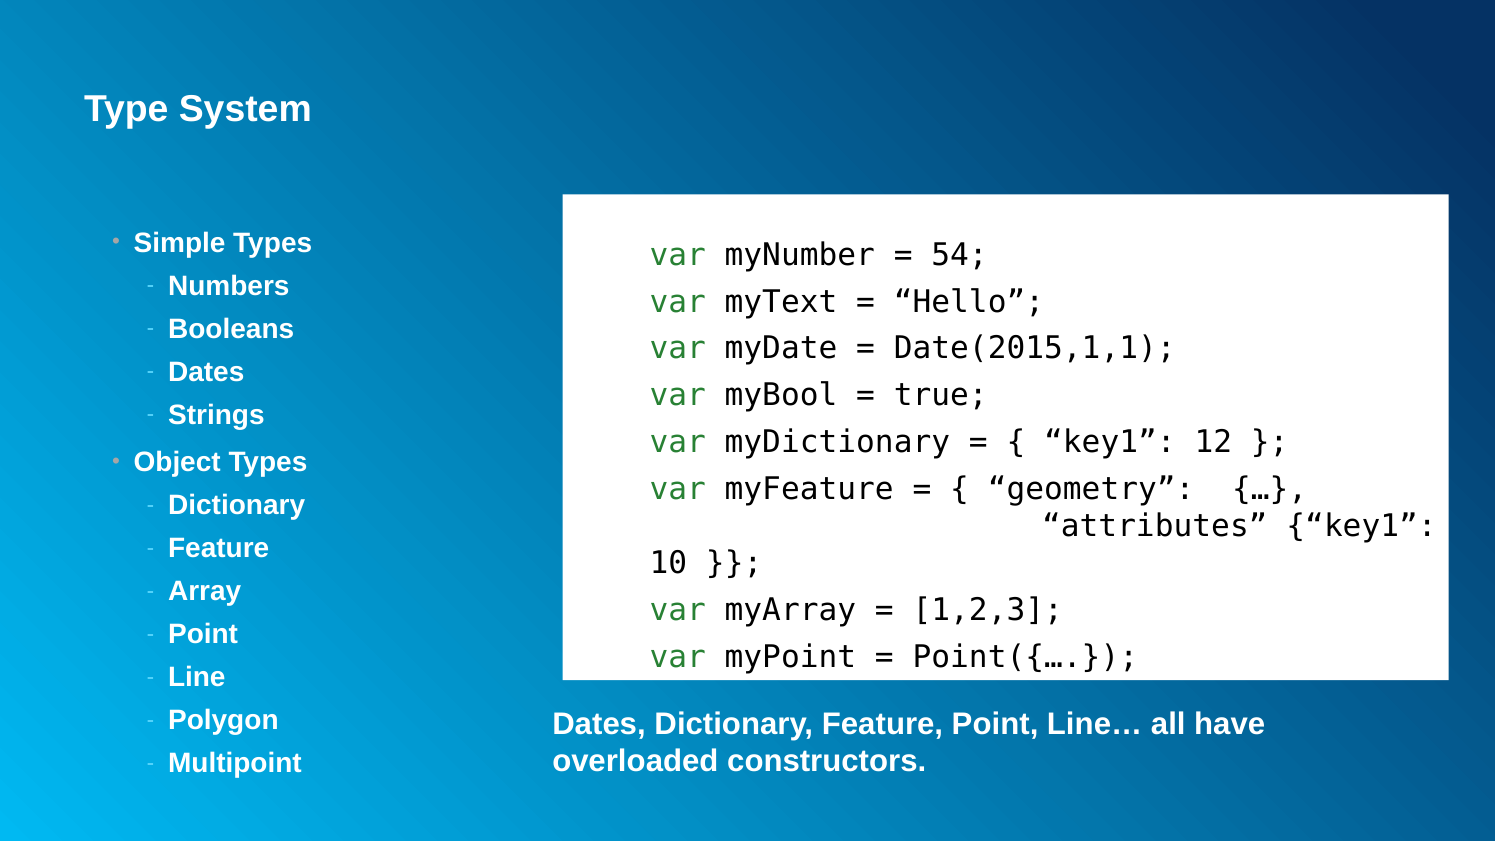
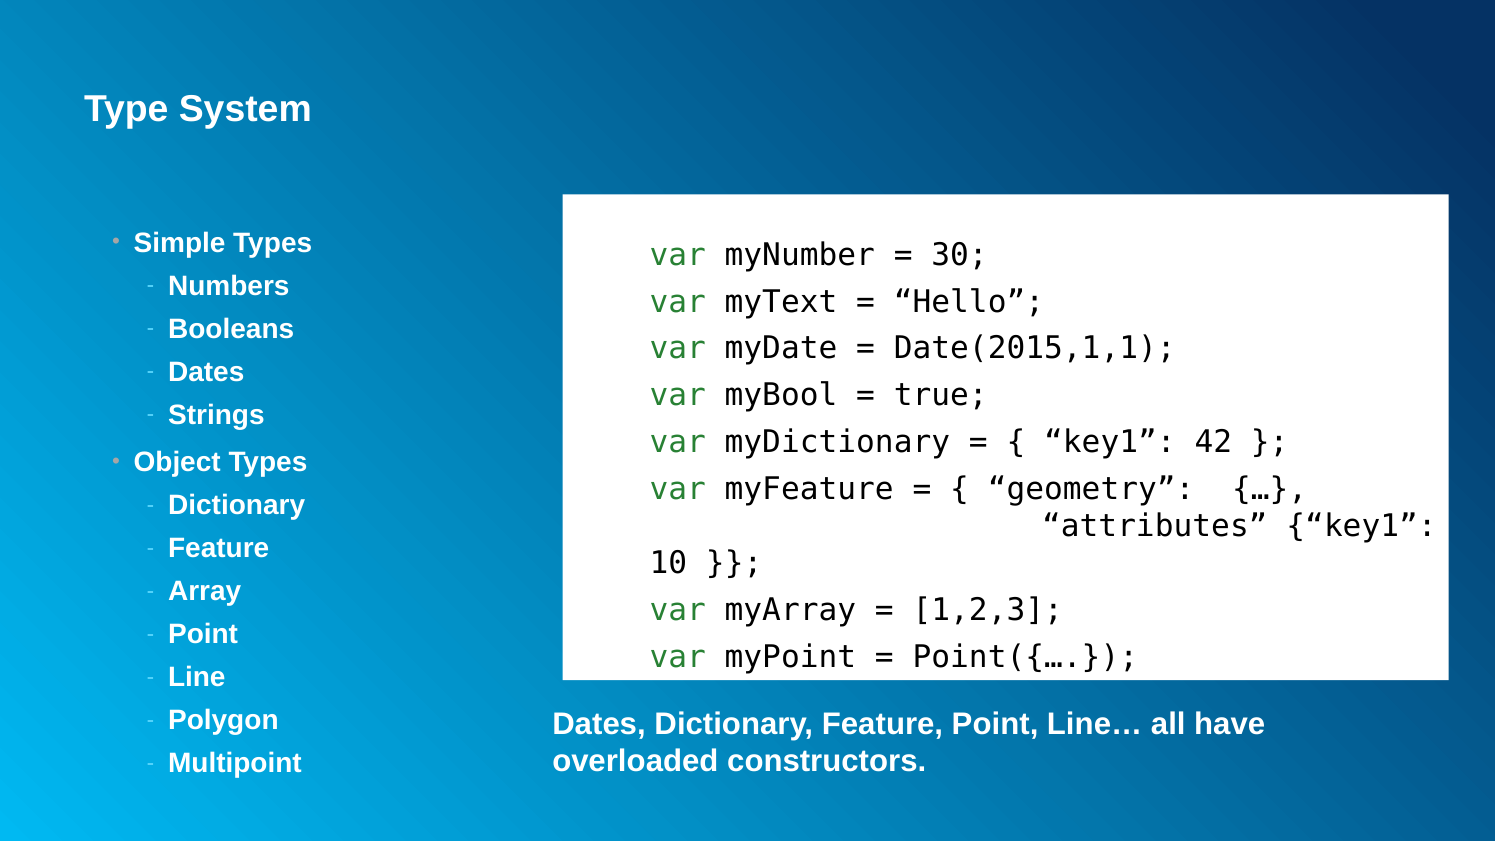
54: 54 -> 30 (960, 255)
12: 12 -> 42 (1213, 442)
